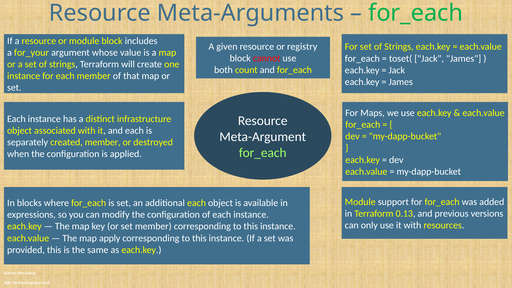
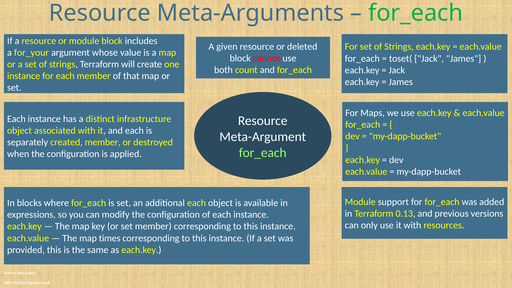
registry: registry -> deleted (302, 47)
apply: apply -> times (110, 238)
